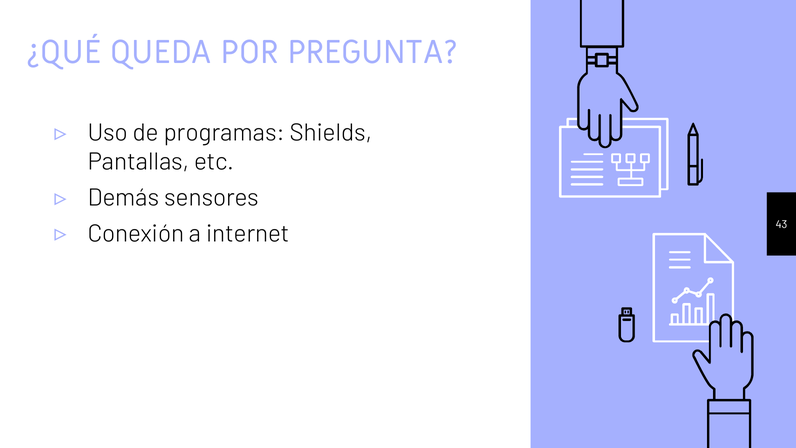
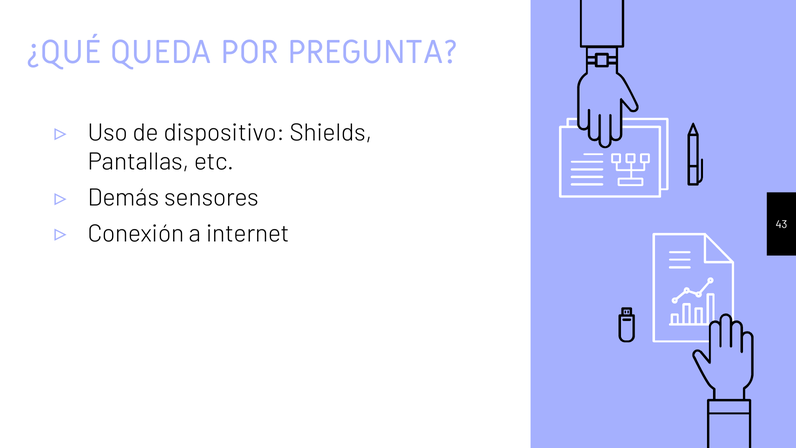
programas: programas -> dispositivo (224, 133)
